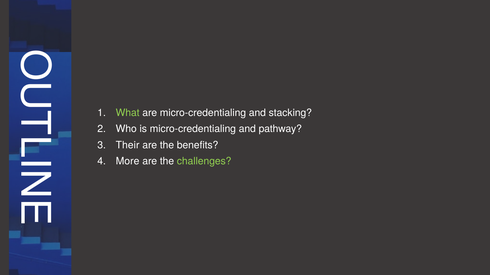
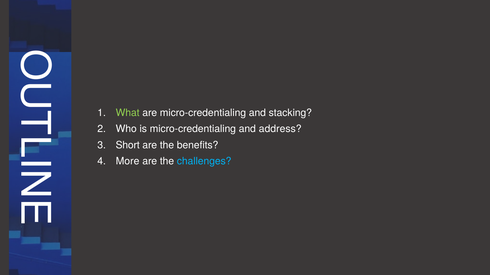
pathway: pathway -> address (280, 129)
Their: Their -> Short (128, 145)
challenges colour: light green -> light blue (204, 162)
